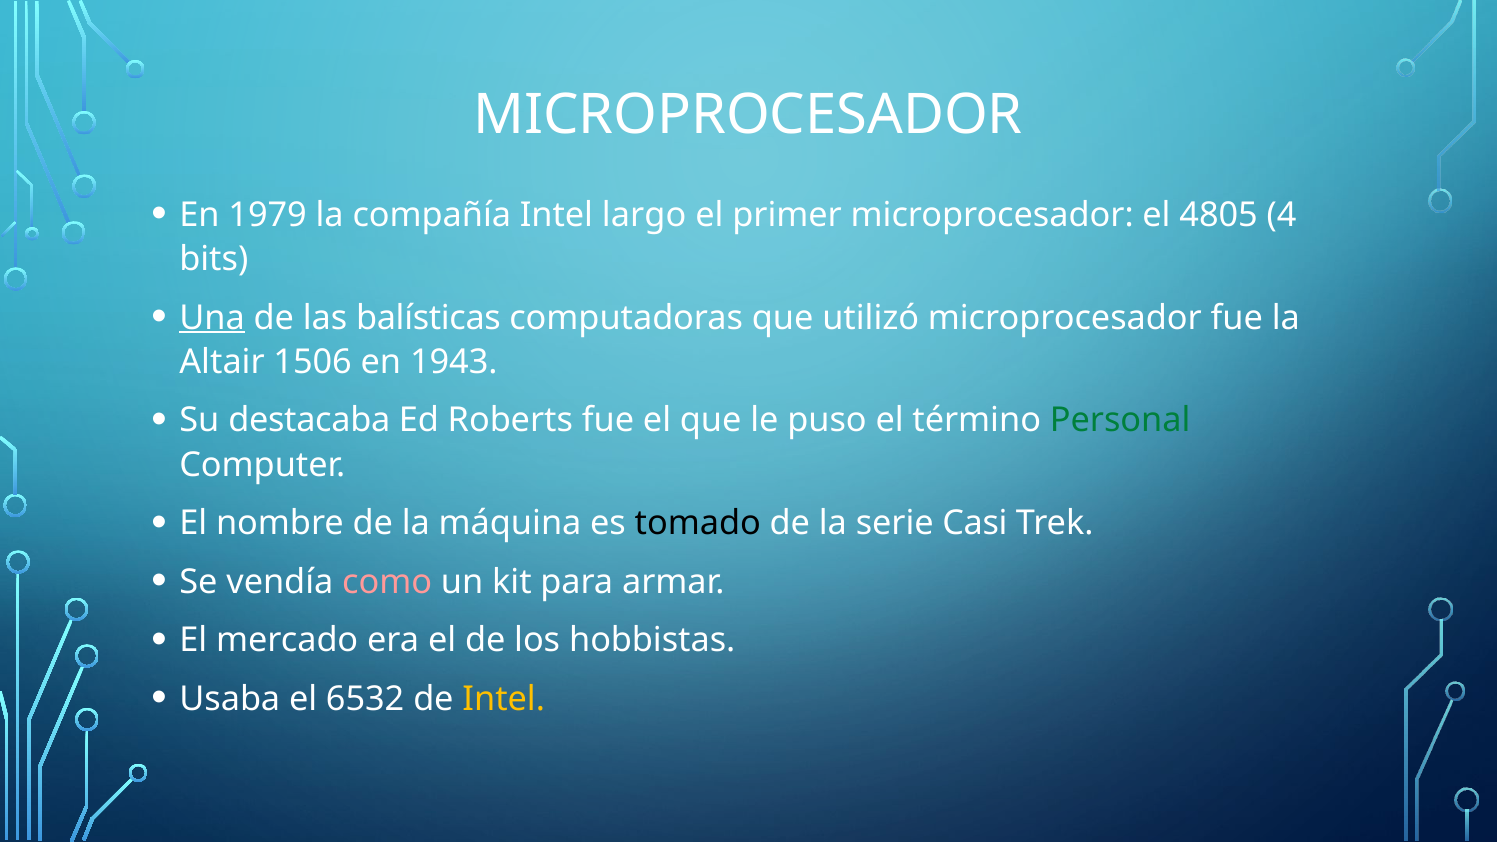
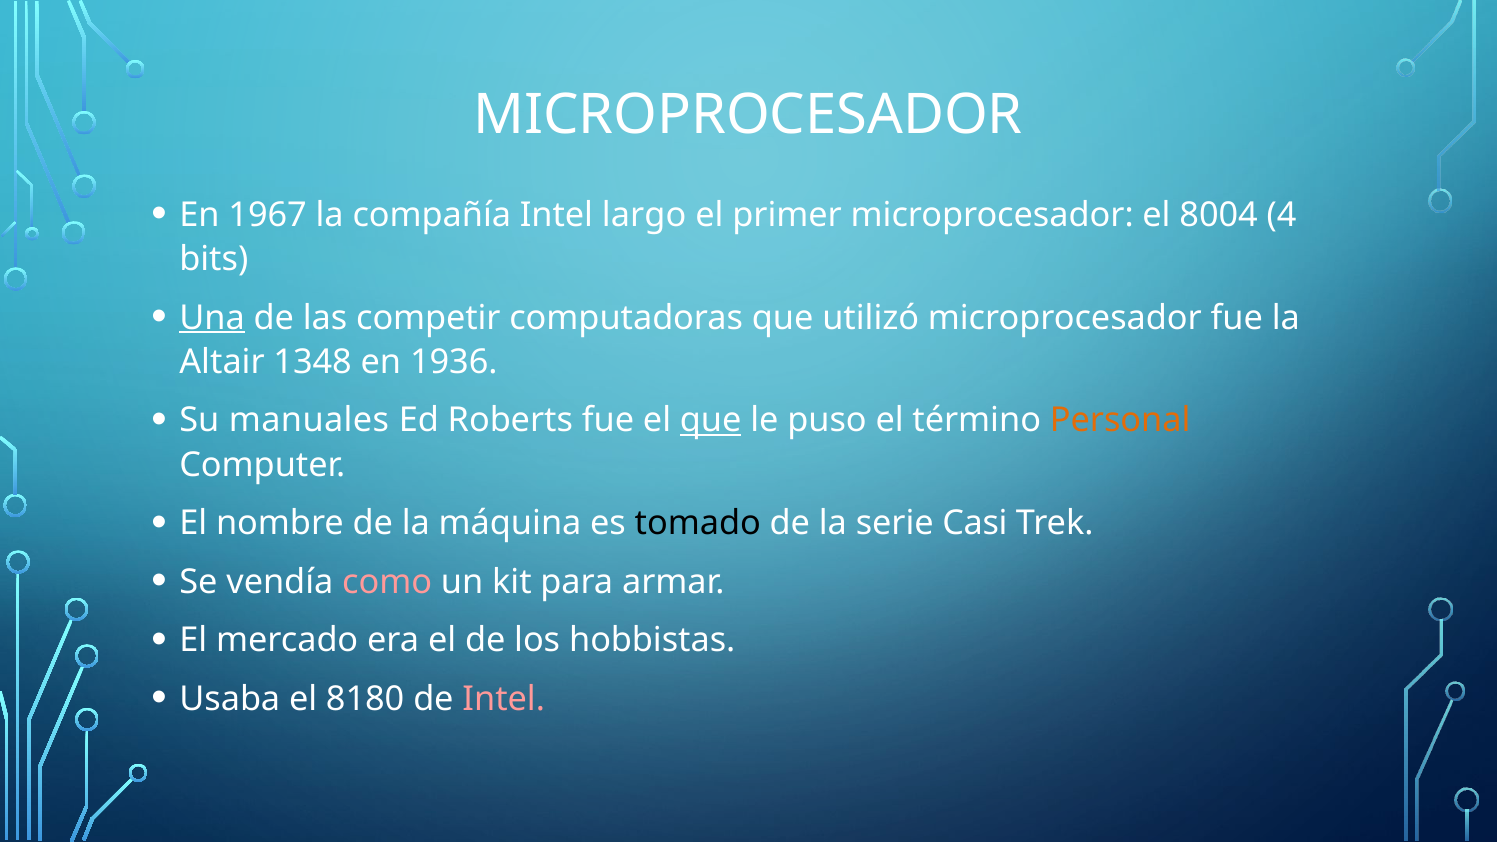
1979: 1979 -> 1967 (268, 215)
4805: 4805 -> 8004 (1219, 215)
balísticas: balísticas -> competir (428, 318)
1506: 1506 -> 1348 (313, 362)
1943: 1943 -> 1936 (454, 362)
destacaba: destacaba -> manuales (309, 421)
que underline: none -> present (711, 421)
Personal colour: green -> orange (1120, 421)
6532: 6532 -> 8180 (365, 699)
Intel colour: yellow -> pink (504, 699)
